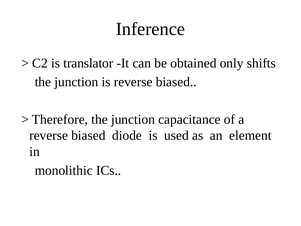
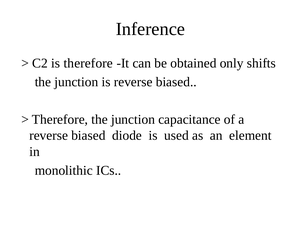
is translator: translator -> therefore (88, 63)
